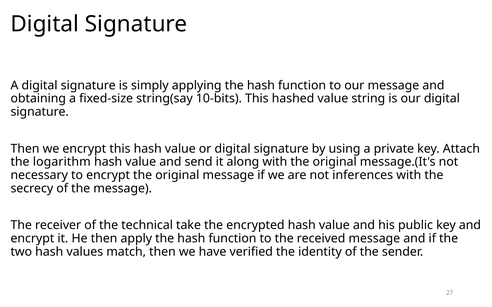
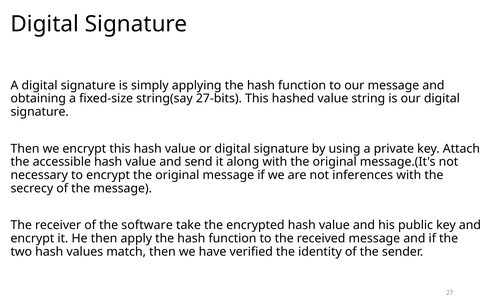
10-bits: 10-bits -> 27-bits (219, 99)
logarithm: logarithm -> accessible (62, 162)
technical: technical -> software (147, 226)
